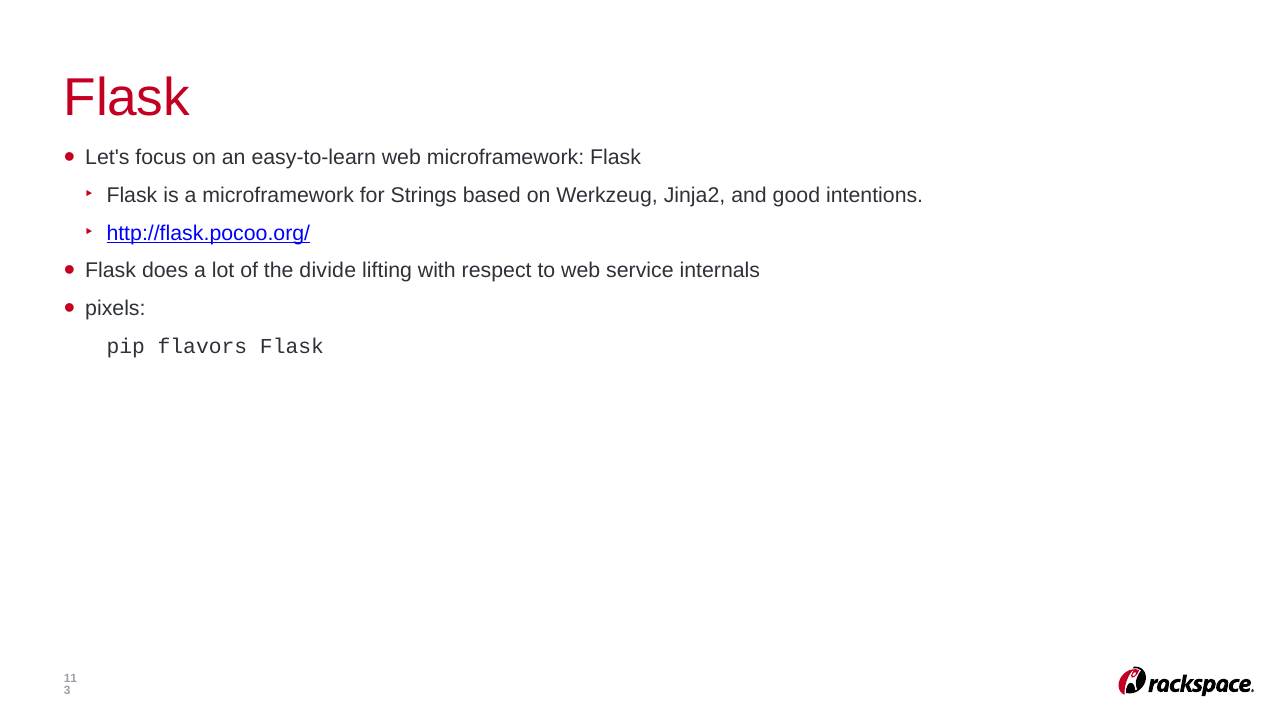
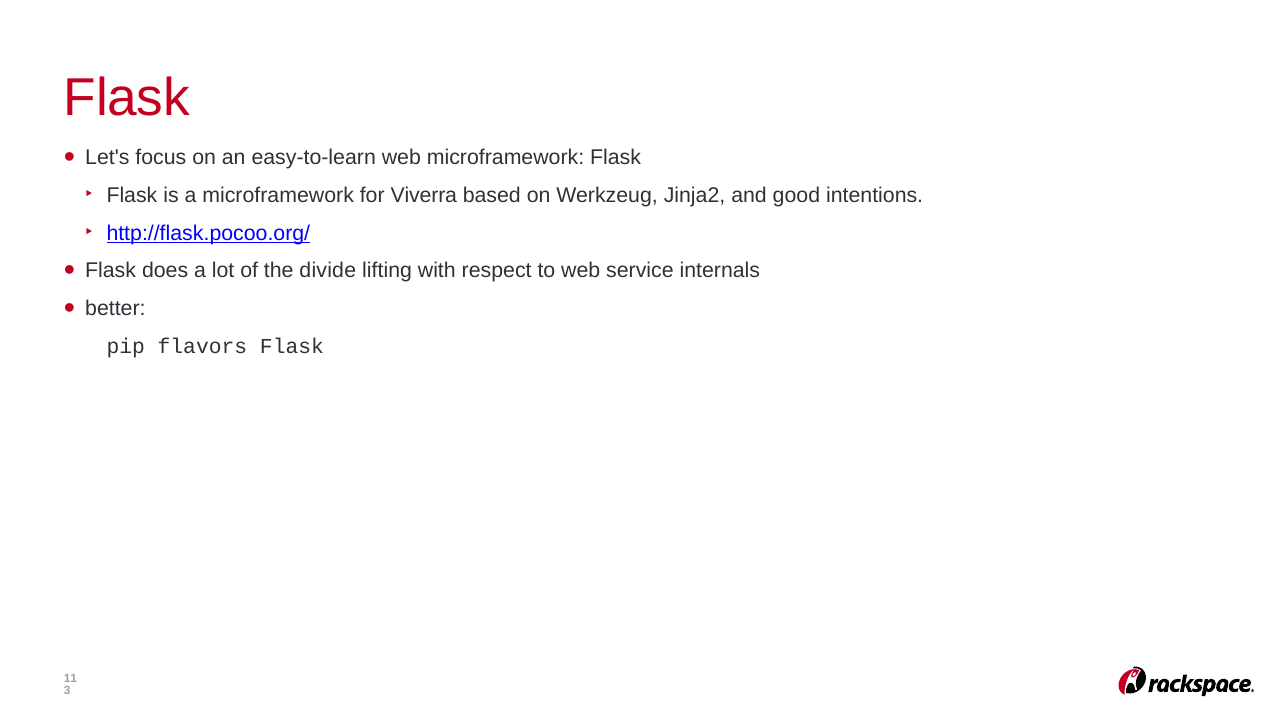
Strings: Strings -> Viverra (424, 195)
pixels: pixels -> better (115, 308)
